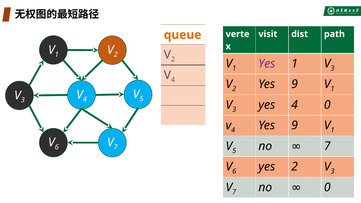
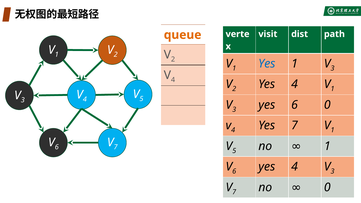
Yes colour: purple -> blue (267, 64)
2 Yes 9: 9 -> 4 (295, 84)
yes 4: 4 -> 6 (295, 105)
9: 9 -> 7 (295, 126)
7: 7 -> 1 (327, 146)
2: 2 -> 4 (295, 167)
